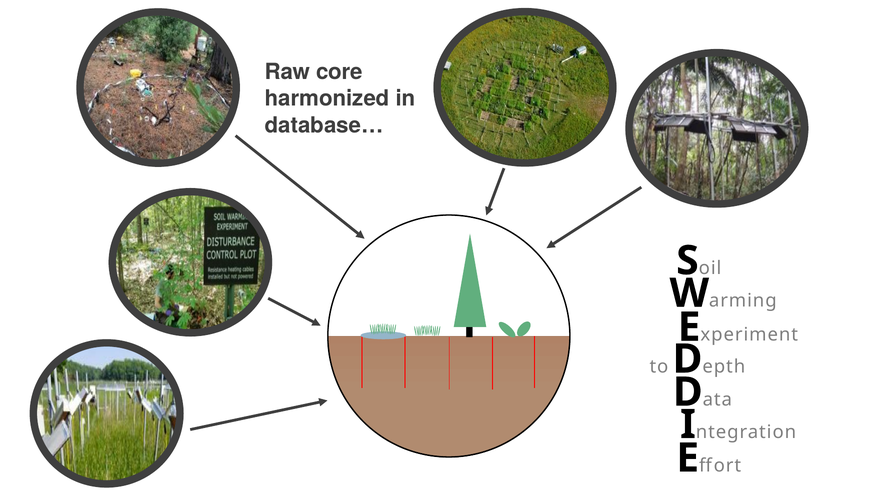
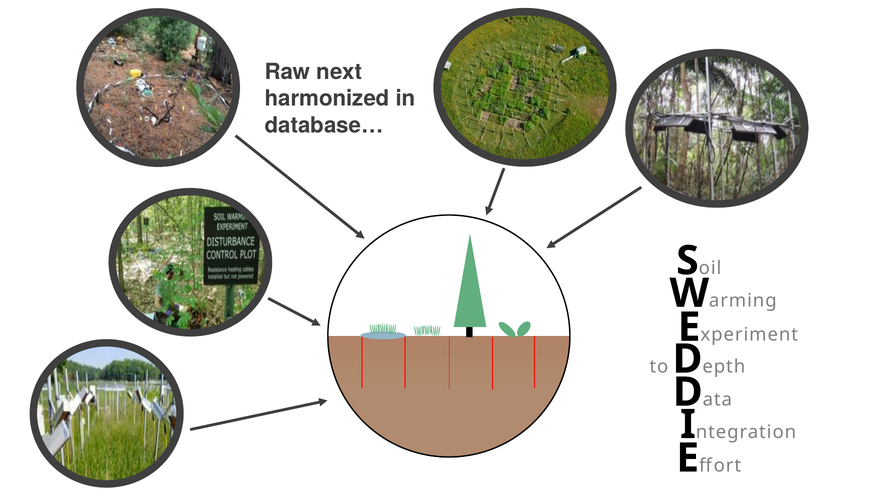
core: core -> next (339, 72)
